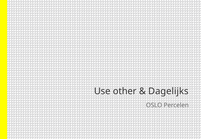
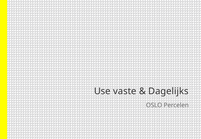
other: other -> vaste (125, 91)
